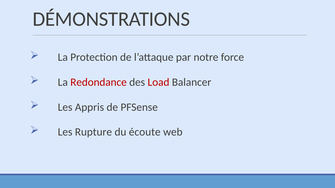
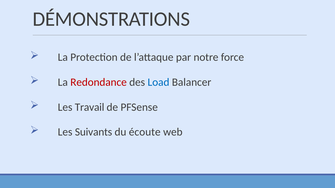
Load colour: red -> blue (158, 82)
Appris: Appris -> Travail (90, 107)
Rupture: Rupture -> Suivants (94, 132)
